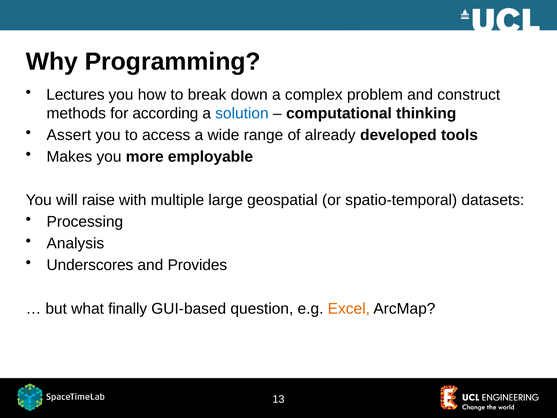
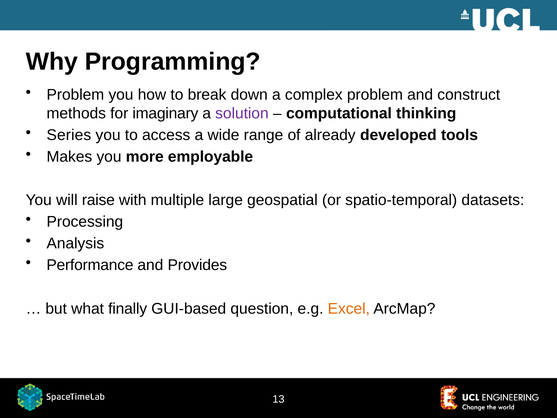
Lectures: Lectures -> Problem (75, 95)
according: according -> imaginary (165, 113)
solution colour: blue -> purple (242, 113)
Assert: Assert -> Series (69, 135)
Underscores: Underscores -> Performance (90, 265)
